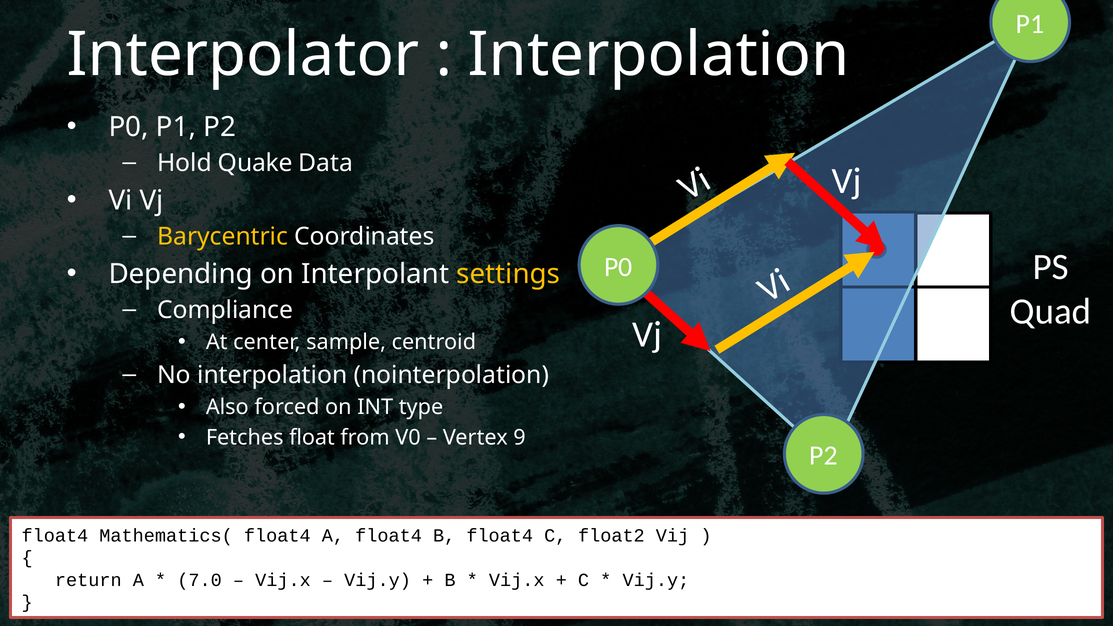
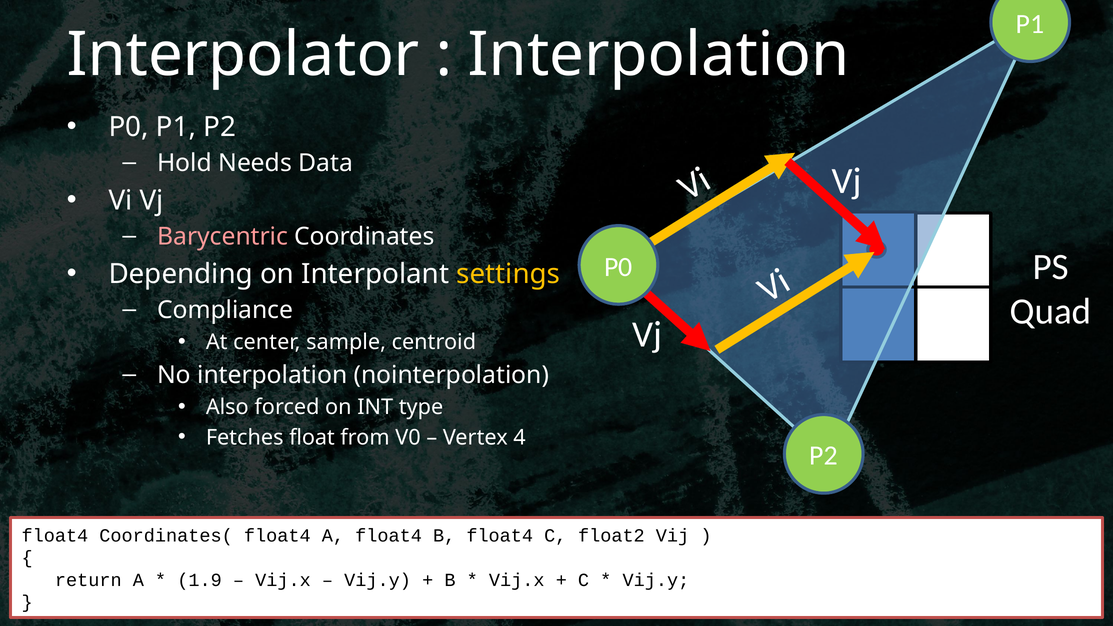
Quake: Quake -> Needs (255, 163)
Barycentric colour: yellow -> pink (223, 237)
9: 9 -> 4 (520, 437)
Mathematics(: Mathematics( -> Coordinates( (166, 536)
7.0: 7.0 -> 1.9 (200, 580)
